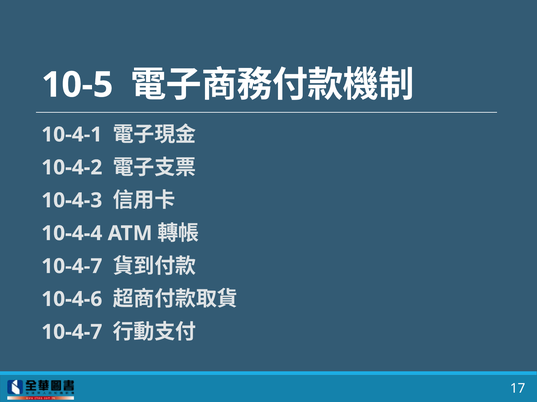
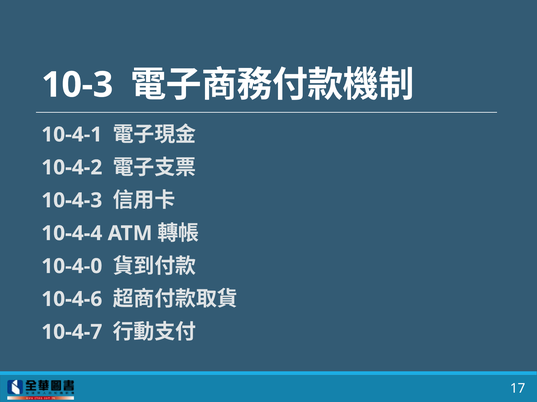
10-5: 10-5 -> 10-3 (77, 85)
10-4-7: 10-4-7 -> 10-4-0 (72, 267)
